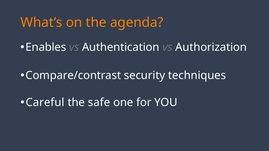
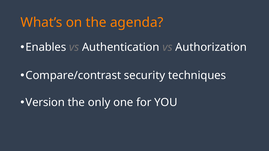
Careful: Careful -> Version (45, 103)
safe: safe -> only (99, 103)
